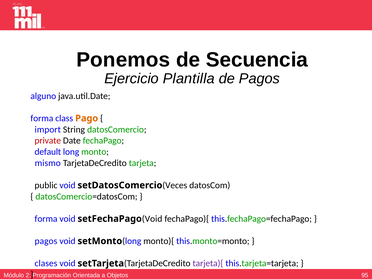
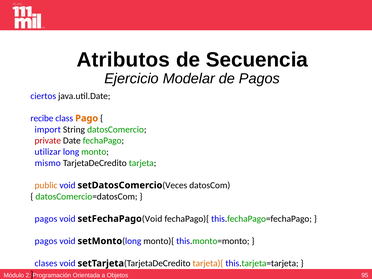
Ponemos: Ponemos -> Atributos (123, 60)
Plantilla: Plantilla -> Modelar (189, 79)
alguno: alguno -> ciertos (43, 96)
forma: forma -> recibe (42, 118)
default: default -> utilizar (48, 152)
public colour: black -> orange (46, 185)
forma: forma -> pagos (46, 219)
tarjeta){ colour: purple -> orange (208, 263)
